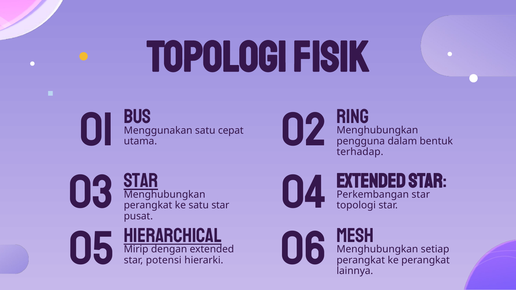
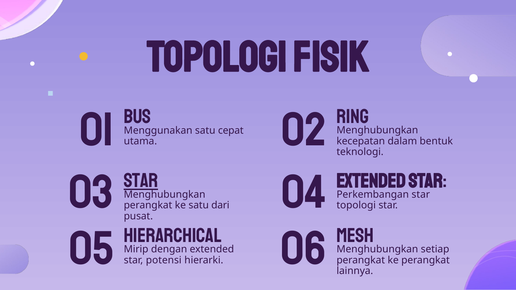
pengguna: pengguna -> kecepatan (361, 141)
terhadap: terhadap -> teknologi (360, 152)
satu star: star -> dari (220, 205)
Hierarchical underline: present -> none (173, 236)
